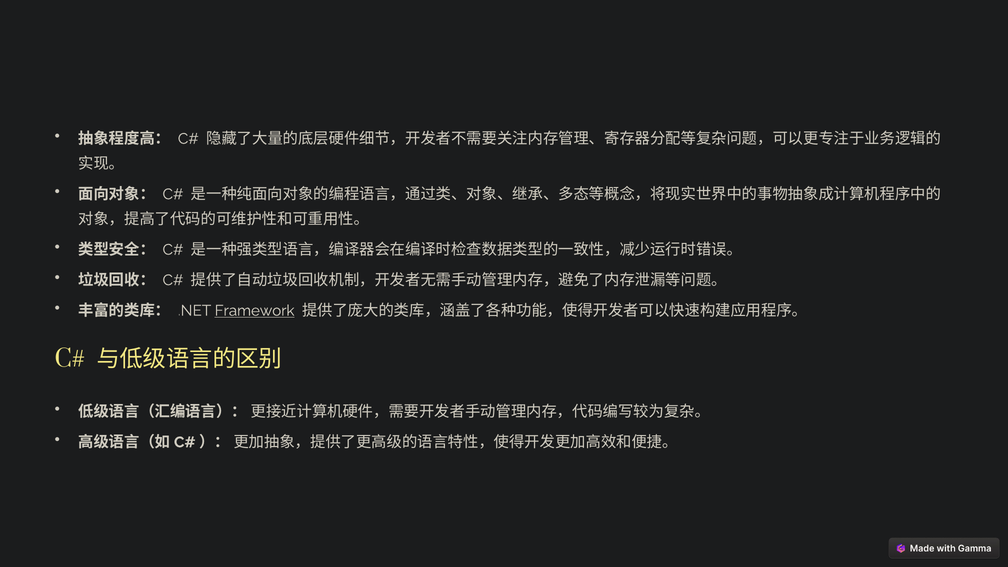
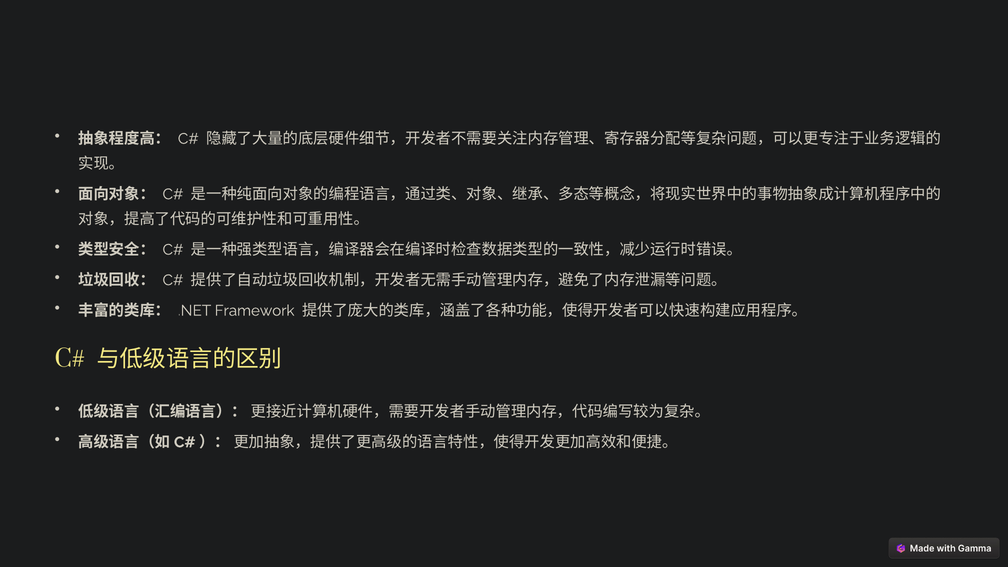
Framework underline: present -> none (255, 311)
